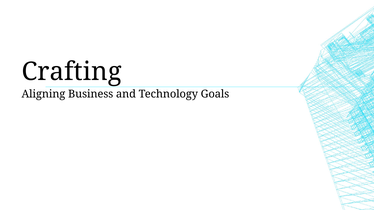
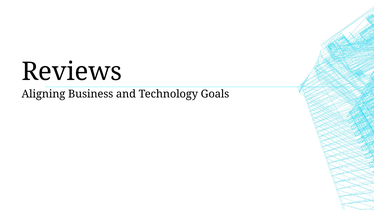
Crafting: Crafting -> Reviews (72, 72)
